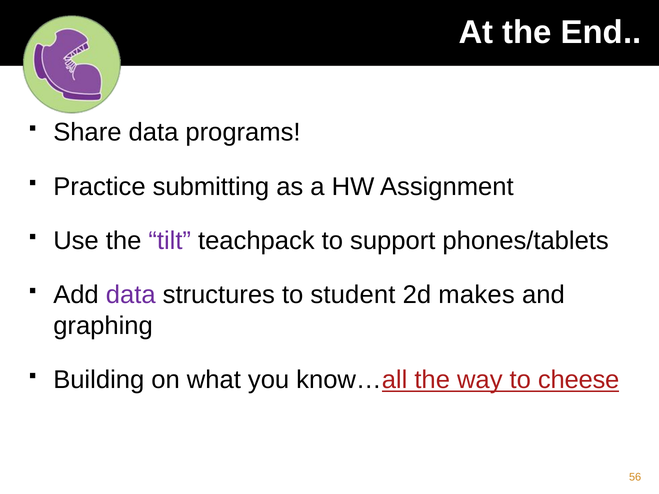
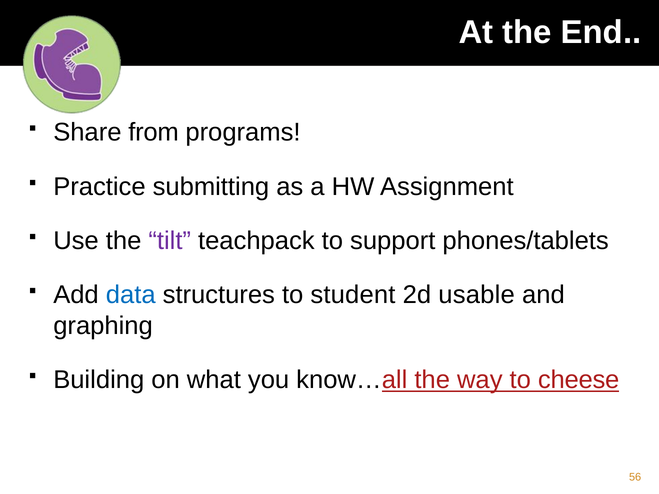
Share data: data -> from (154, 132)
data colour: purple -> blue (131, 295)
makes: makes -> usable (477, 295)
